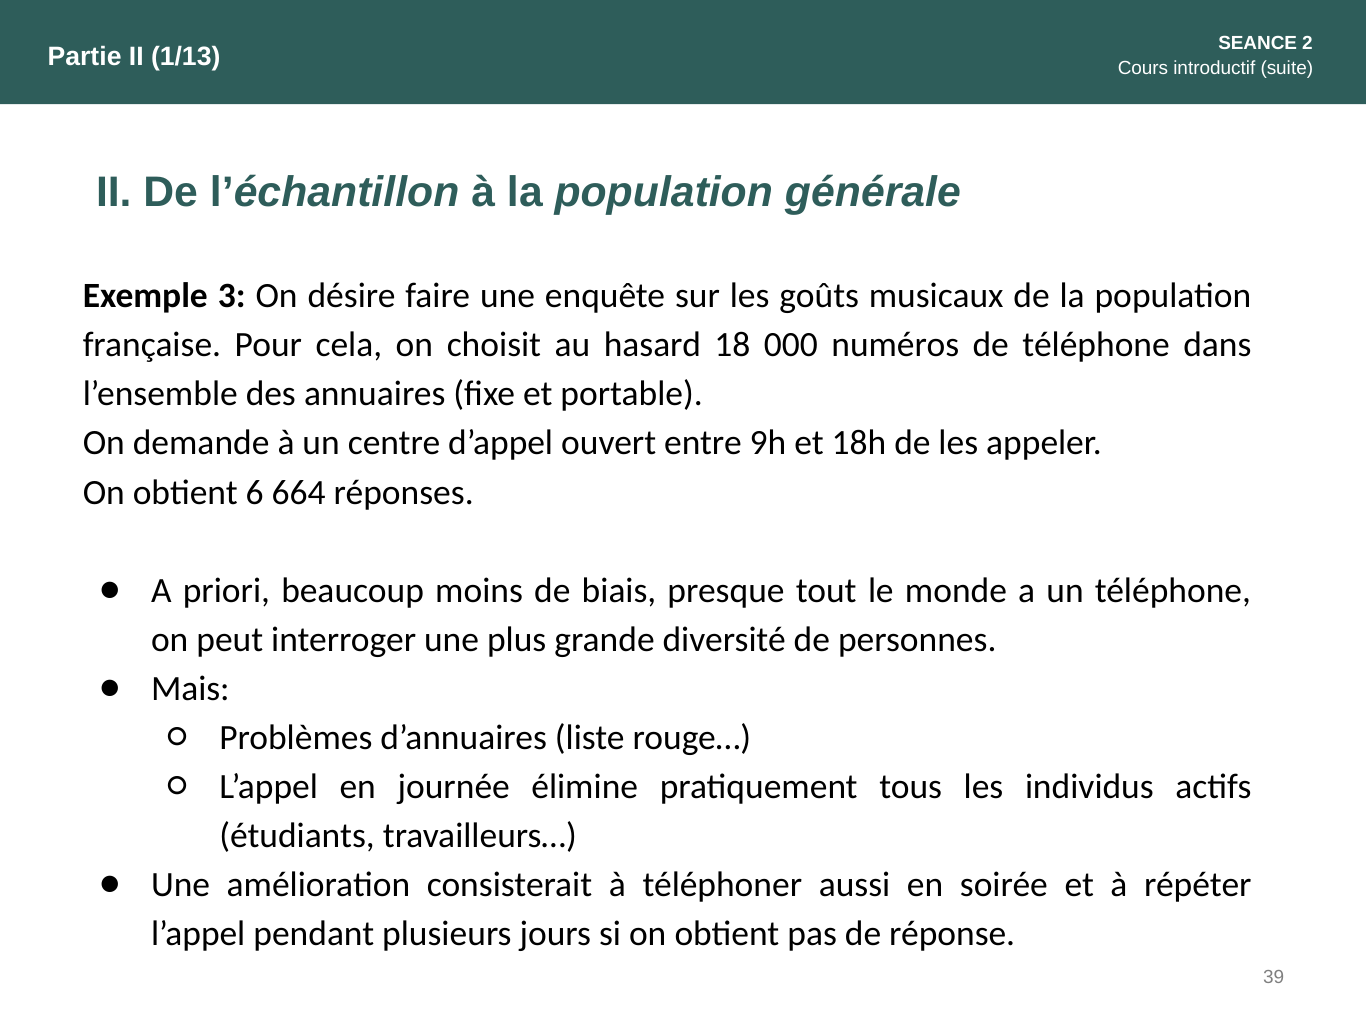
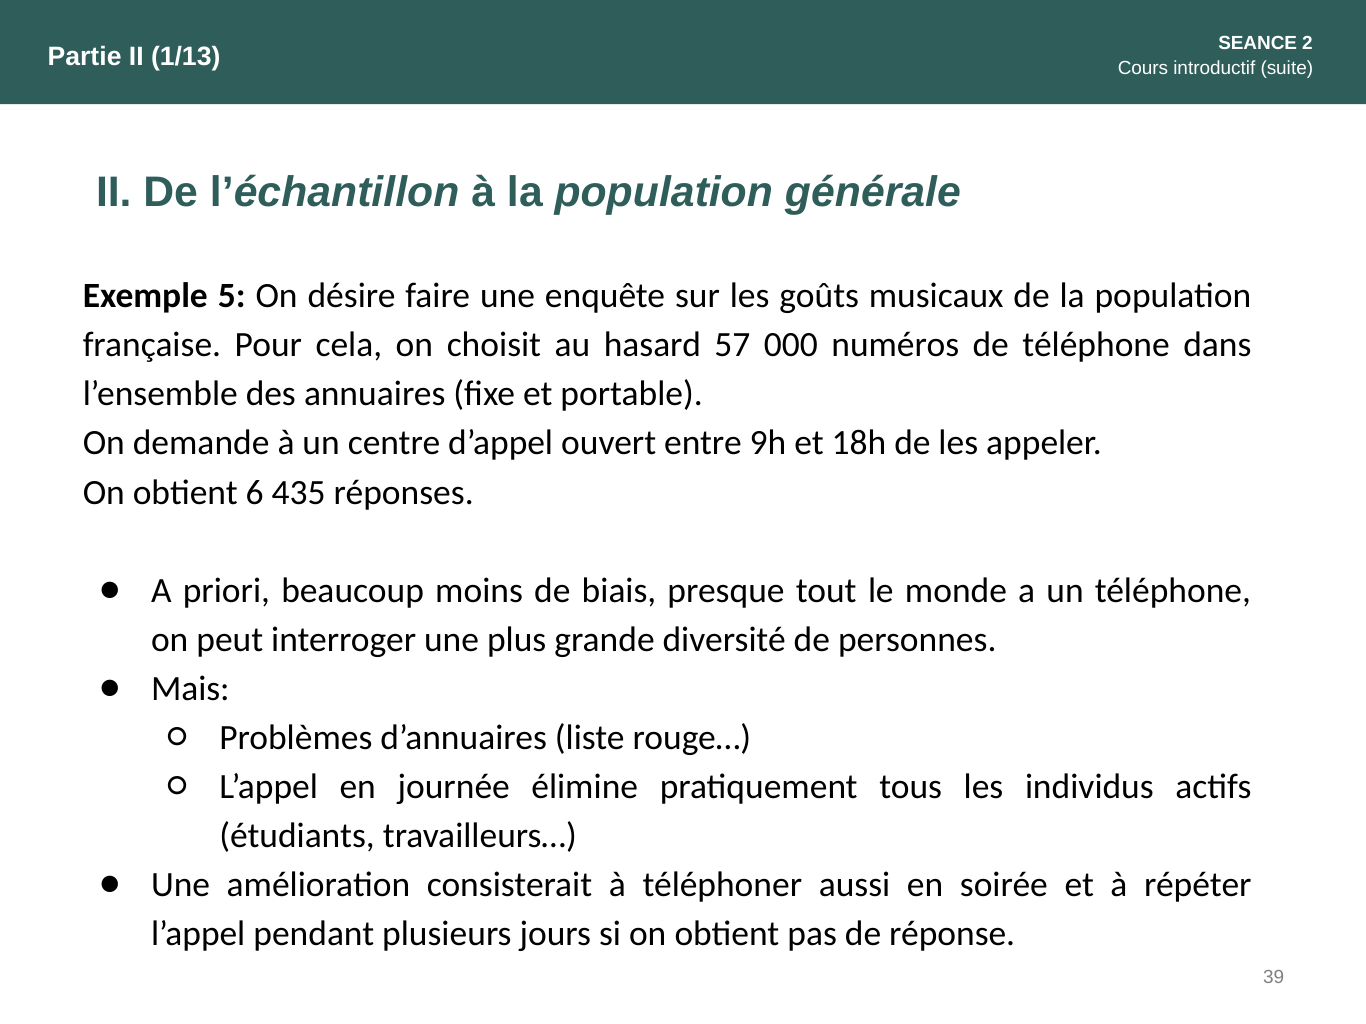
3: 3 -> 5 (232, 296)
18: 18 -> 57 (732, 345)
664: 664 -> 435 (299, 493)
